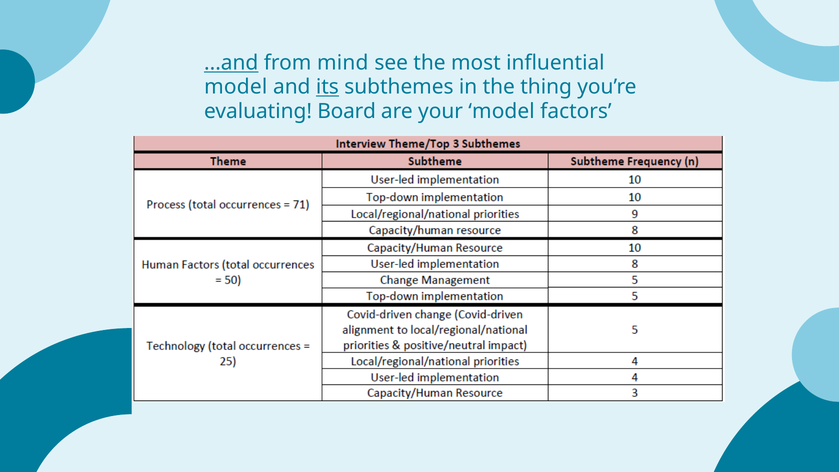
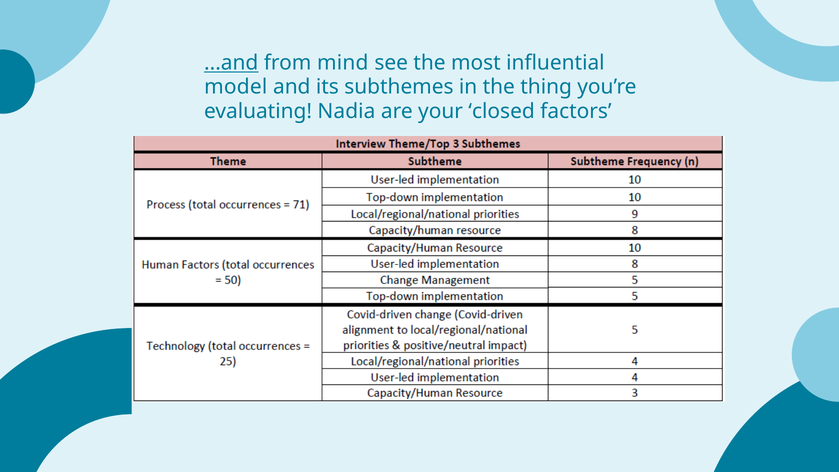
its underline: present -> none (327, 87)
Board: Board -> Nadia (346, 111)
your model: model -> closed (502, 111)
